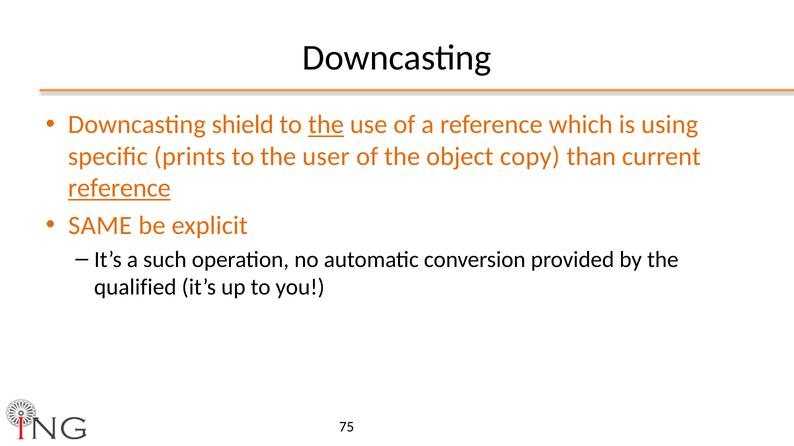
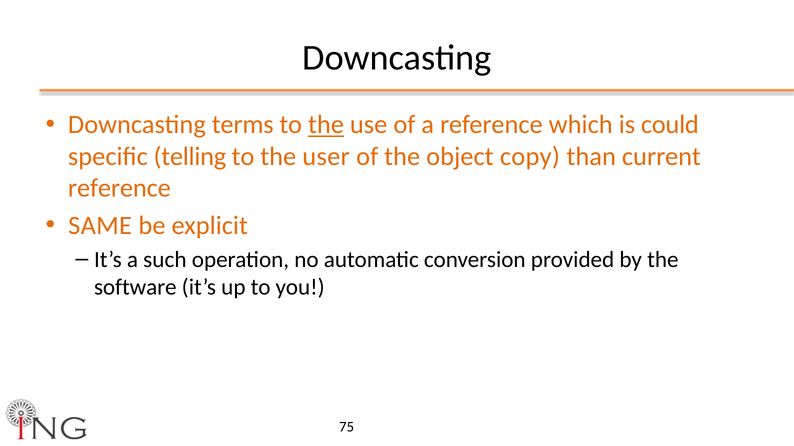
shield: shield -> terms (243, 125)
using: using -> could (670, 125)
prints: prints -> telling (190, 157)
reference underline: present -> none (119, 189)
qualified: qualified -> software (135, 288)
